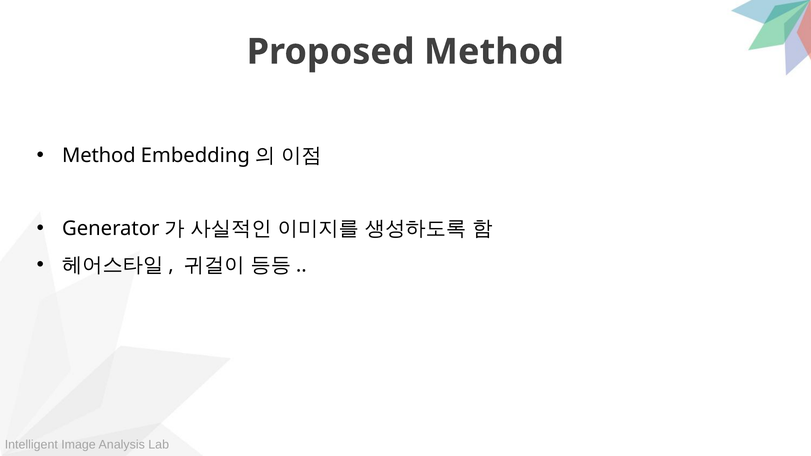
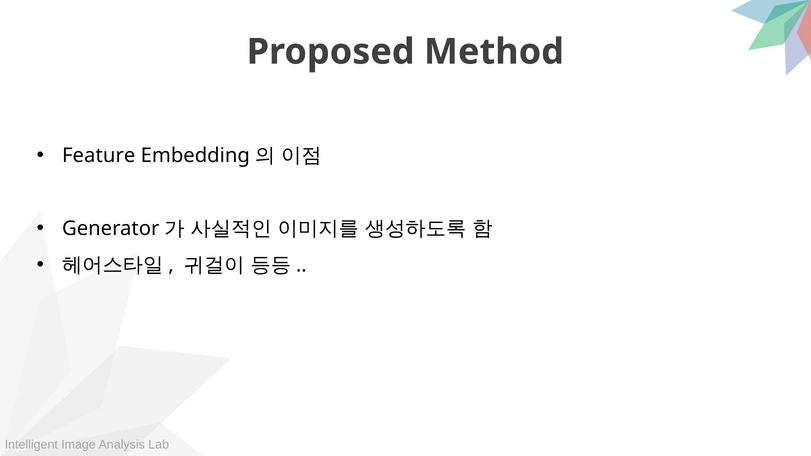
Method: Method -> Feature (99, 156)
